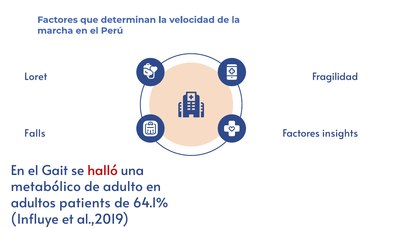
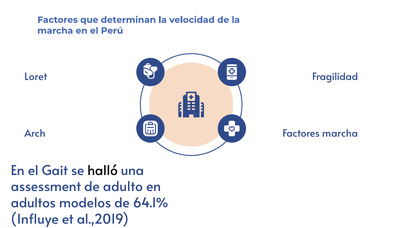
Falls: Falls -> Arch (35, 133)
Factores insights: insights -> marcha (340, 133)
halló colour: red -> black (103, 170)
metabólico: metabólico -> assessment (46, 187)
patients: patients -> modelos (85, 203)
